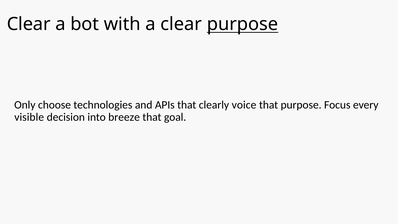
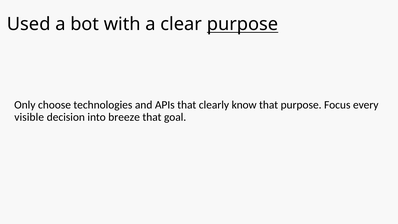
Clear: Clear -> Used (29, 24)
voice: voice -> know (244, 105)
